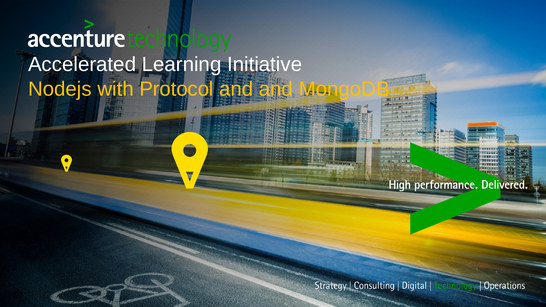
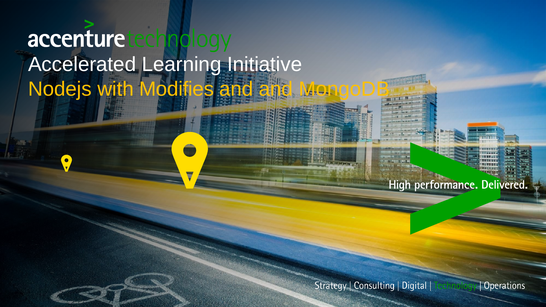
Protocol: Protocol -> Modifies (177, 89)
